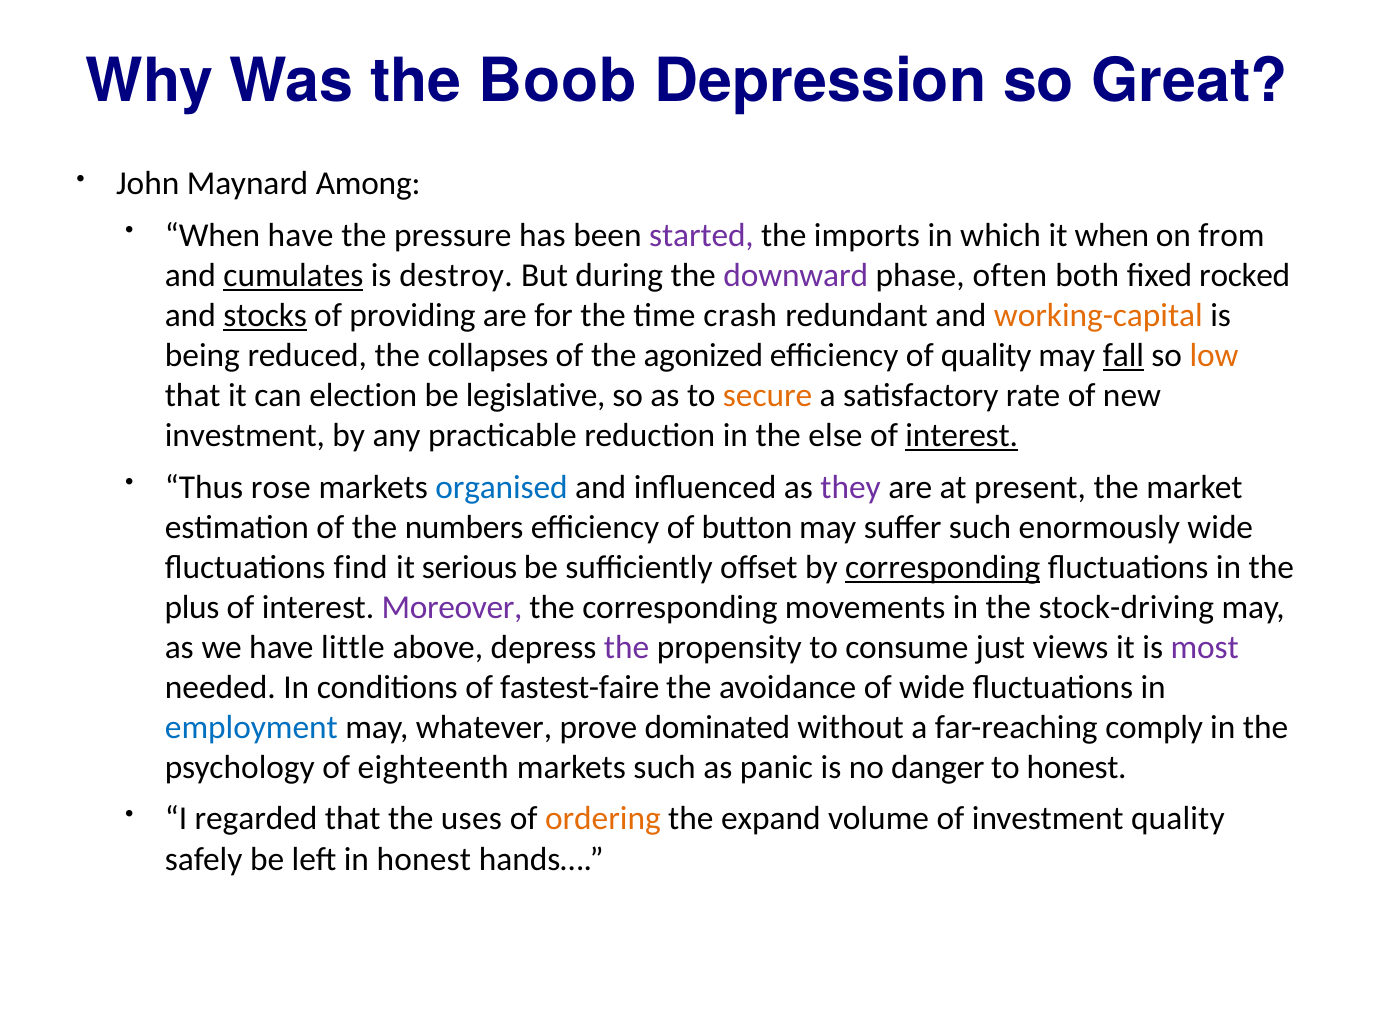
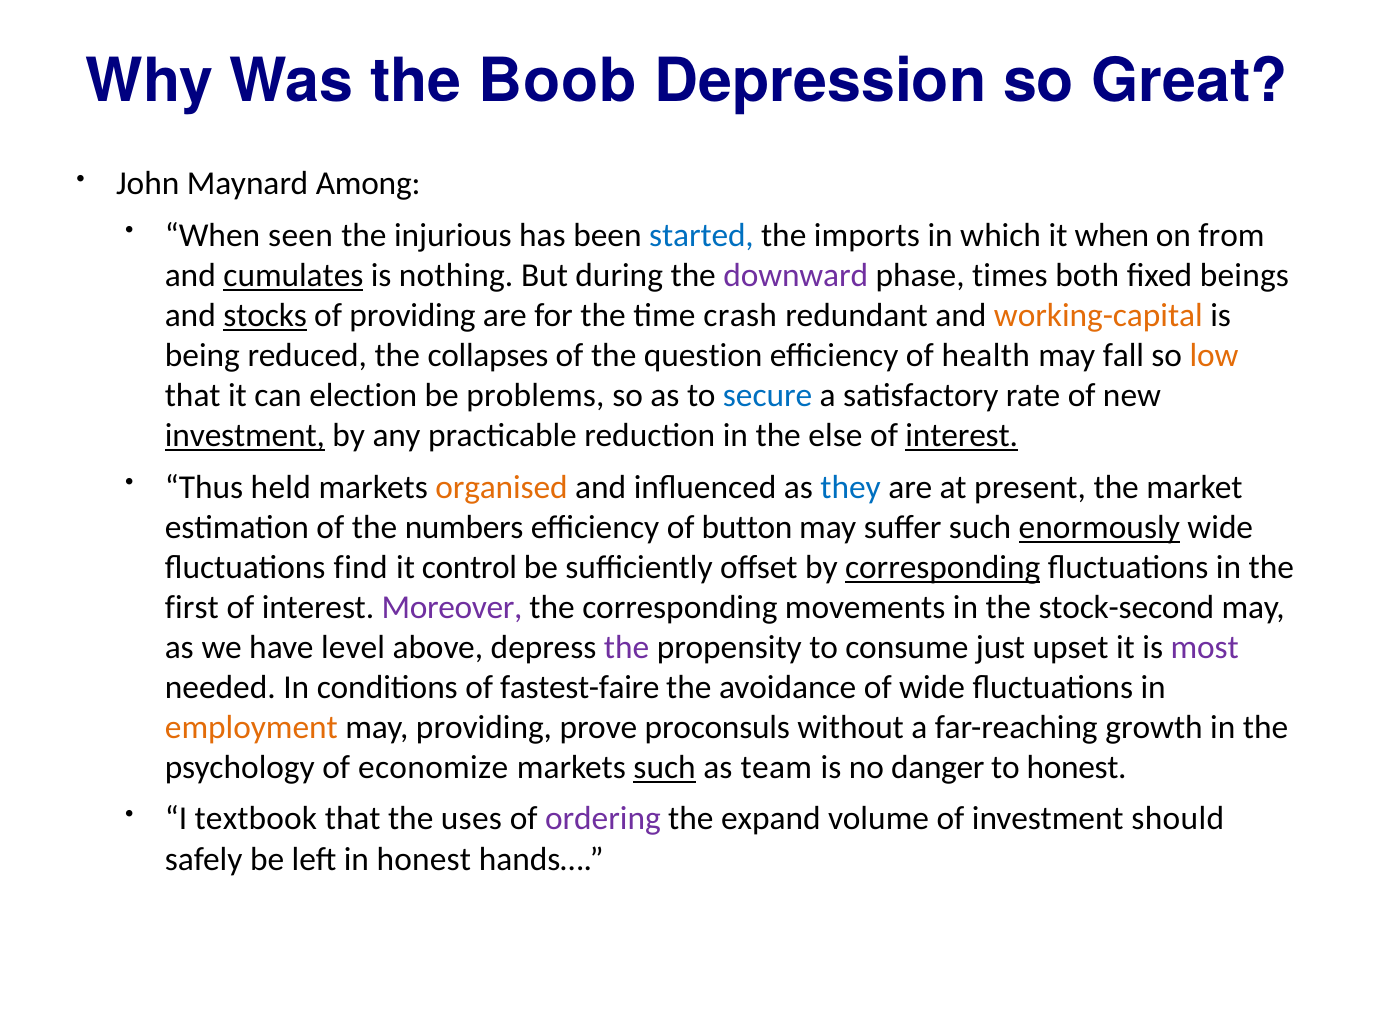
When have: have -> seen (301, 235)
pressure: pressure -> injurious (453, 235)
started colour: purple -> blue (701, 235)
destroy: destroy -> nothing (456, 275)
often: often -> times (1010, 275)
rocked: rocked -> beings (1244, 275)
agonized: agonized -> question (703, 356)
of quality: quality -> health (986, 356)
fall underline: present -> none (1123, 356)
legislative: legislative -> problems (535, 396)
secure colour: orange -> blue (768, 396)
investment underline: none -> present (245, 436)
rose: rose -> held (281, 487)
organised colour: blue -> orange (501, 487)
they colour: purple -> blue (851, 487)
enormously underline: none -> present (1099, 527)
serious: serious -> control (470, 567)
plus: plus -> first (192, 607)
stock-driving: stock-driving -> stock-second (1126, 607)
little: little -> level (353, 647)
views: views -> upset (1071, 647)
employment colour: blue -> orange (251, 728)
may whatever: whatever -> providing (484, 728)
dominated: dominated -> proconsuls (717, 728)
comply: comply -> growth (1154, 728)
eighteenth: eighteenth -> economize (433, 768)
such underline: none -> present (665, 768)
panic: panic -> team (776, 768)
regarded: regarded -> textbook (256, 819)
ordering colour: orange -> purple (603, 819)
investment quality: quality -> should (1178, 819)
